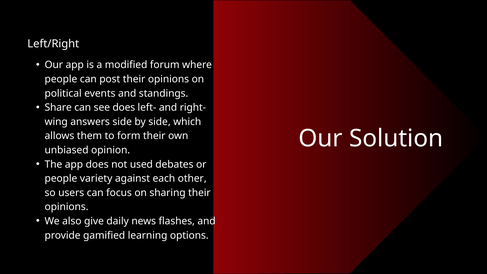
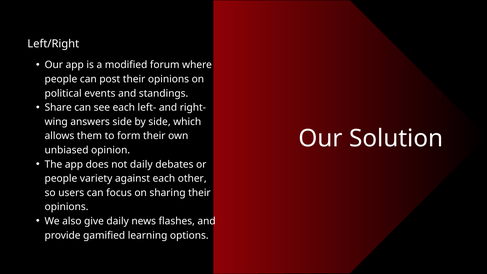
see does: does -> each (124, 108)
not used: used -> daily (141, 164)
